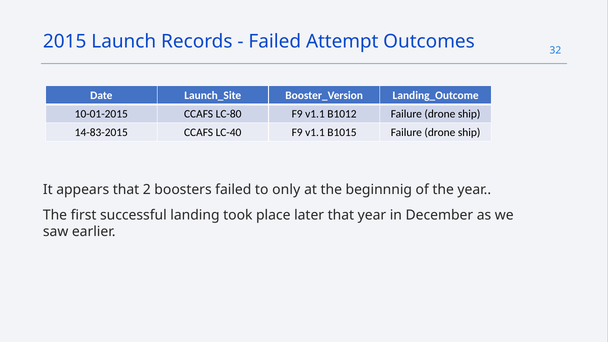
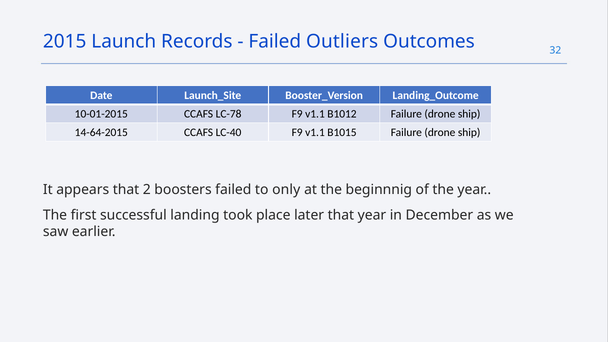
Attempt: Attempt -> Outliers (342, 41)
LC-80: LC-80 -> LC-78 (229, 114)
14-83-2015: 14-83-2015 -> 14-64-2015 (101, 132)
